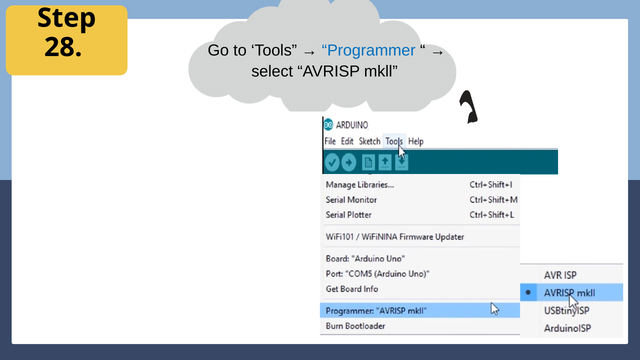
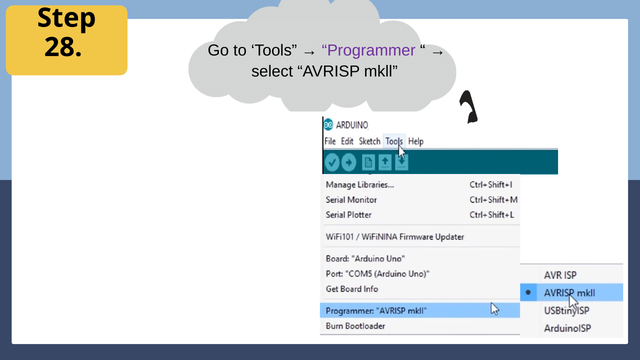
Programmer colour: blue -> purple (369, 51)
